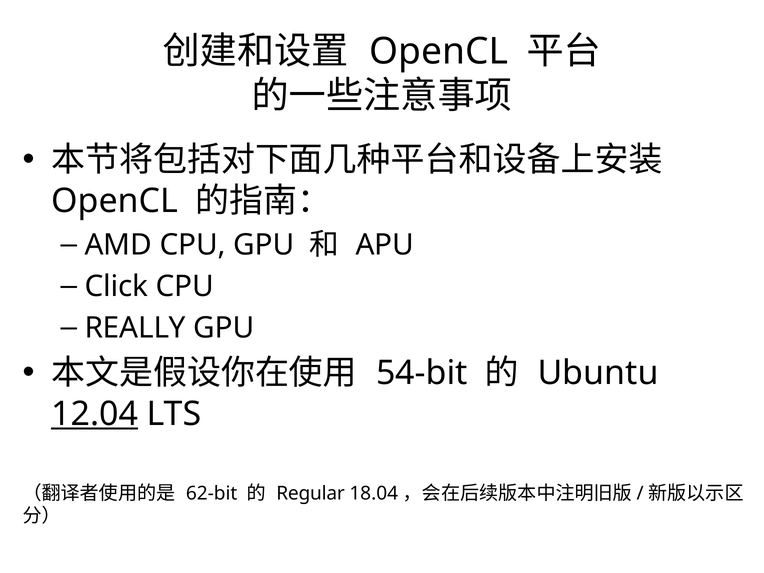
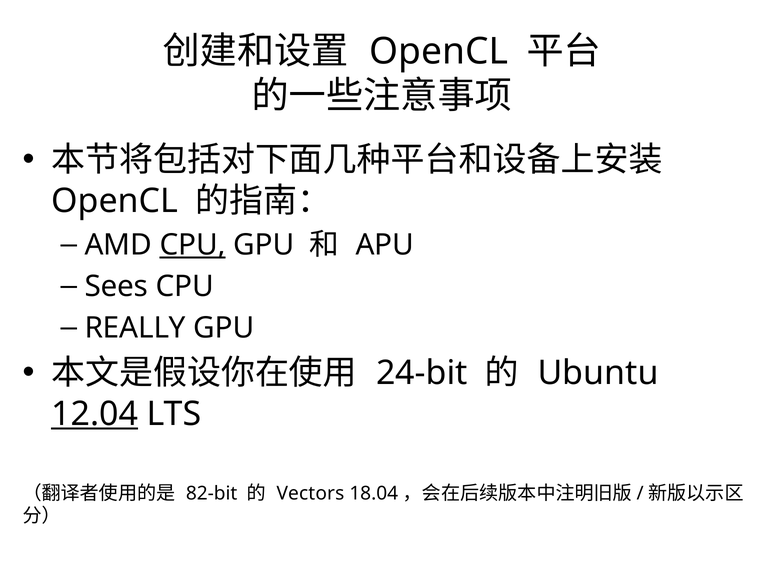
CPU underline: none -> present (193, 245)
Click: Click -> Sees (116, 286)
54-bit: 54-bit -> 24-bit (422, 373)
62-bit: 62-bit -> 82-bit (212, 493)
Regular: Regular -> Vectors (310, 493)
